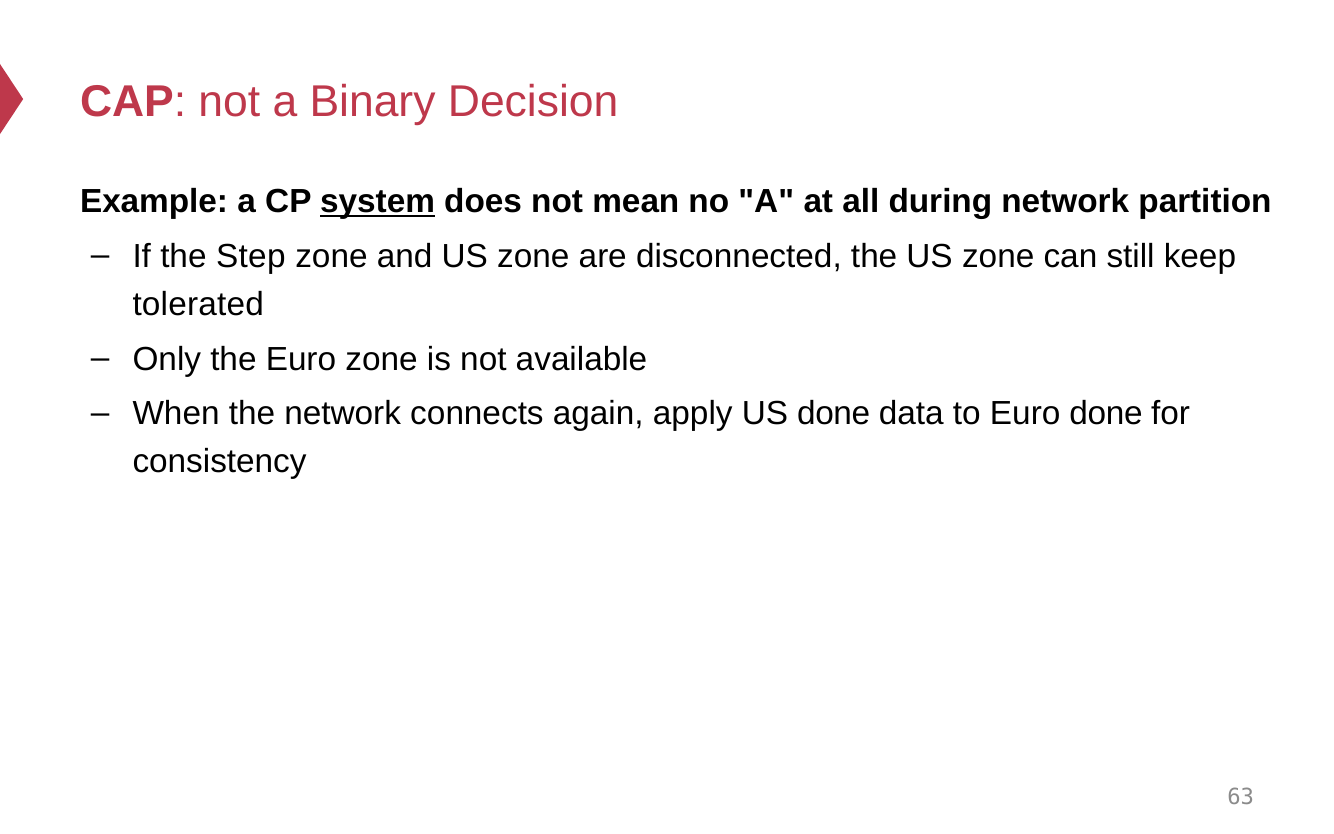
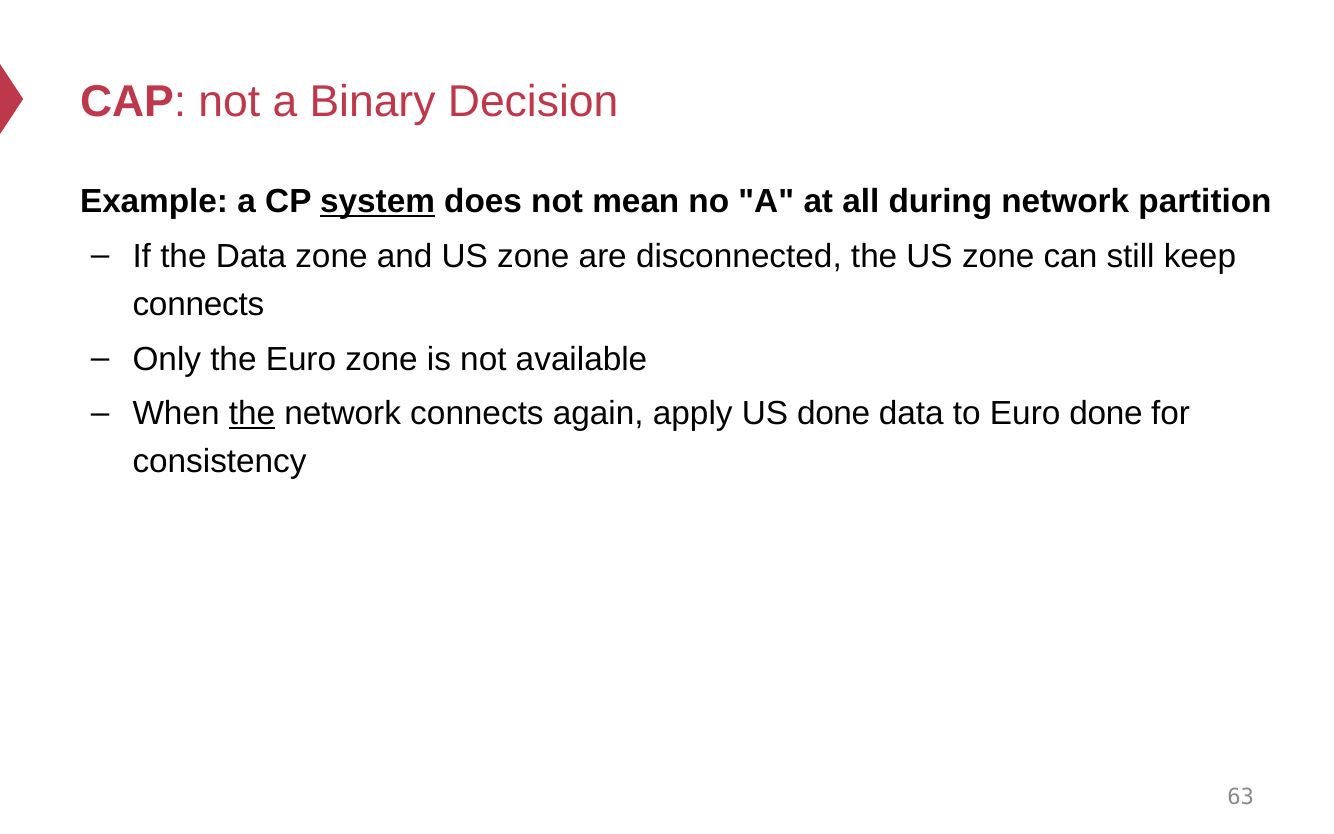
the Step: Step -> Data (251, 256)
tolerated: tolerated -> connects (198, 304)
the underline: none -> present (252, 414)
